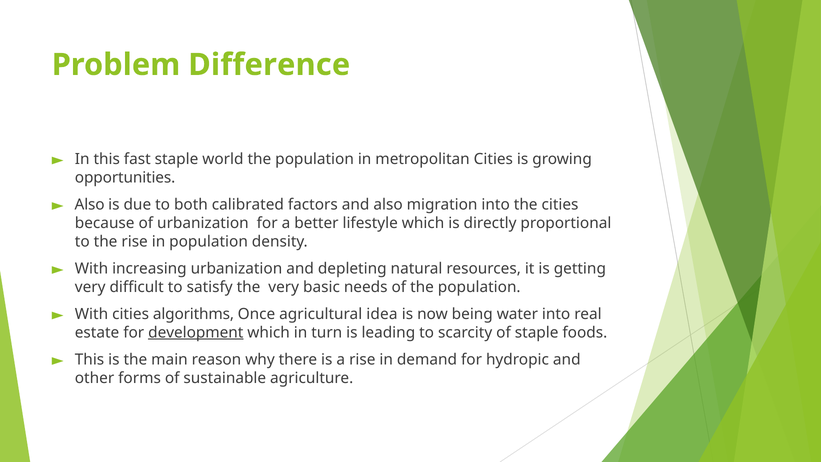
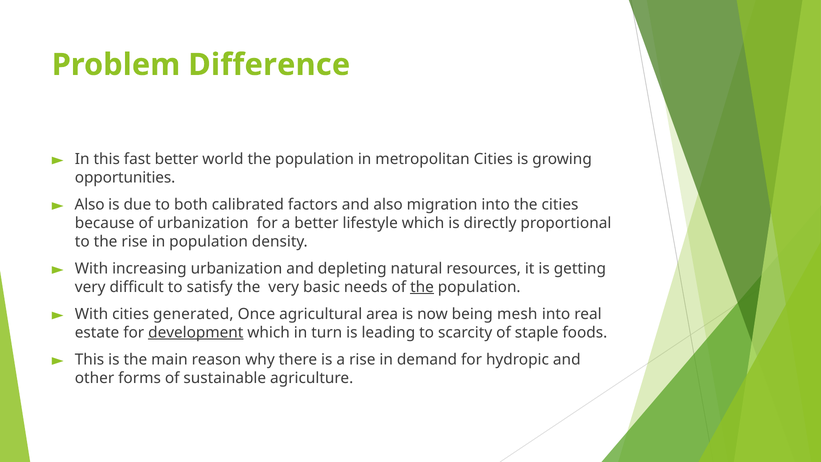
fast staple: staple -> better (177, 159)
the underline: none -> present (422, 287)
algorithms: algorithms -> generated (193, 314)
idea: idea -> area (382, 314)
water: water -> mesh (517, 314)
